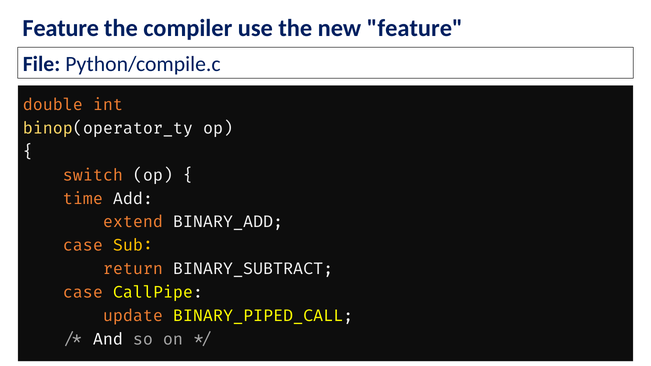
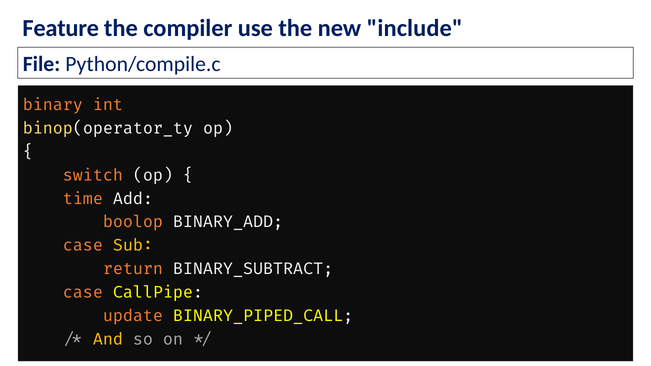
new feature: feature -> include (415, 28)
double: double -> binary (53, 105)
extend: extend -> boolop (133, 222)
And colour: white -> yellow (108, 339)
